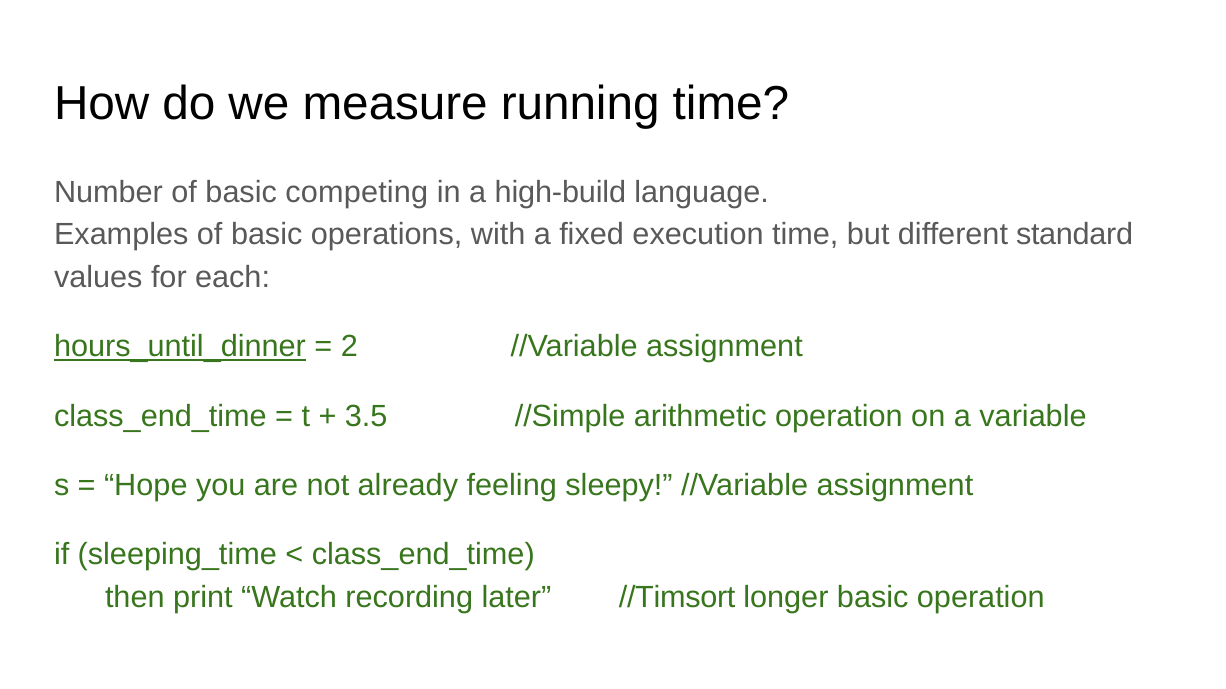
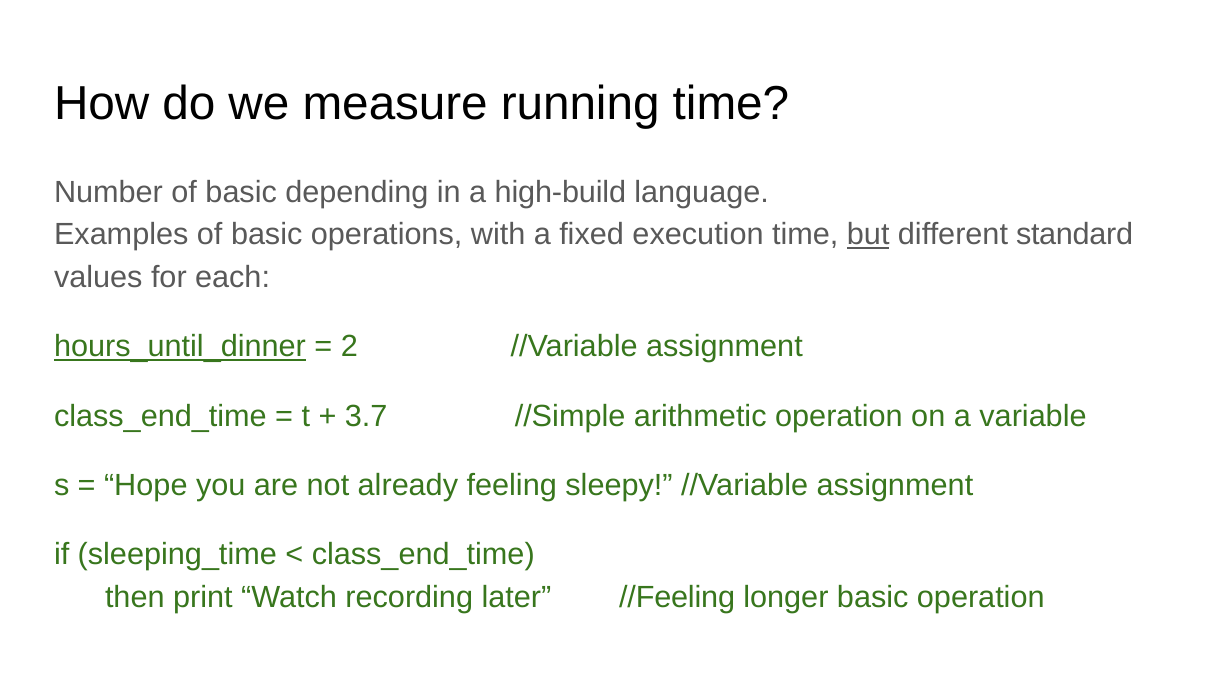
competing: competing -> depending (357, 193)
but underline: none -> present (868, 235)
3.5: 3.5 -> 3.7 (366, 416)
//Timsort: //Timsort -> //Feeling (677, 598)
